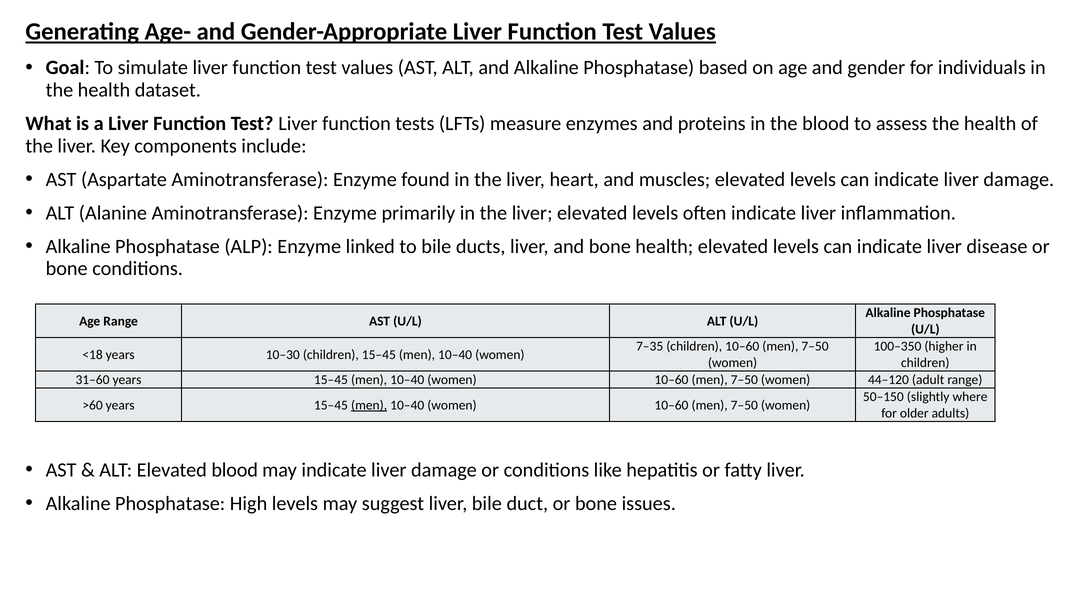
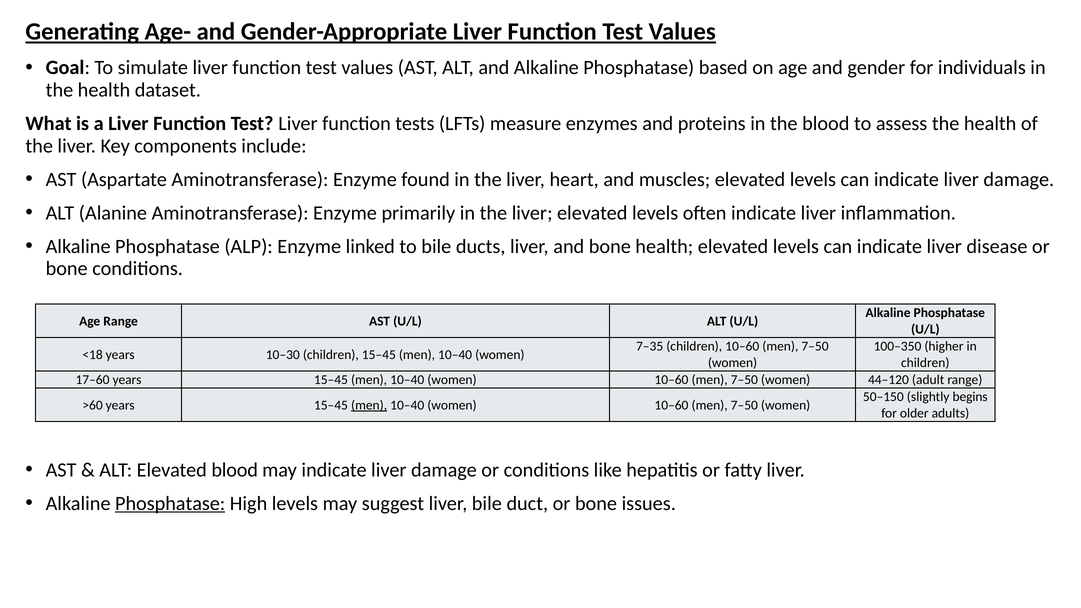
31–60: 31–60 -> 17–60 (93, 380)
where: where -> begins (970, 397)
Phosphatase underline: none -> present (170, 503)
